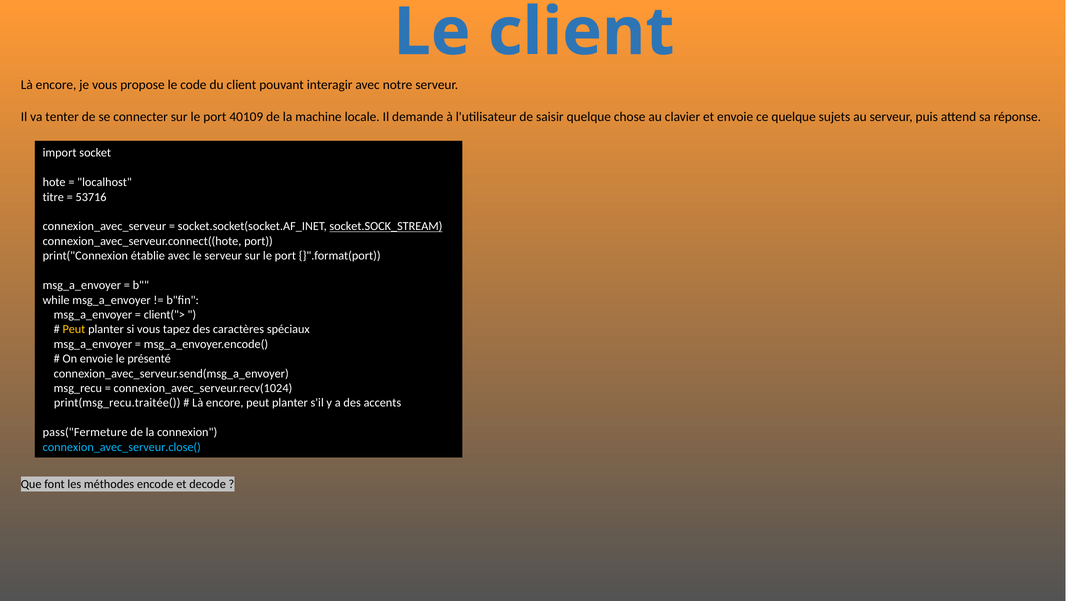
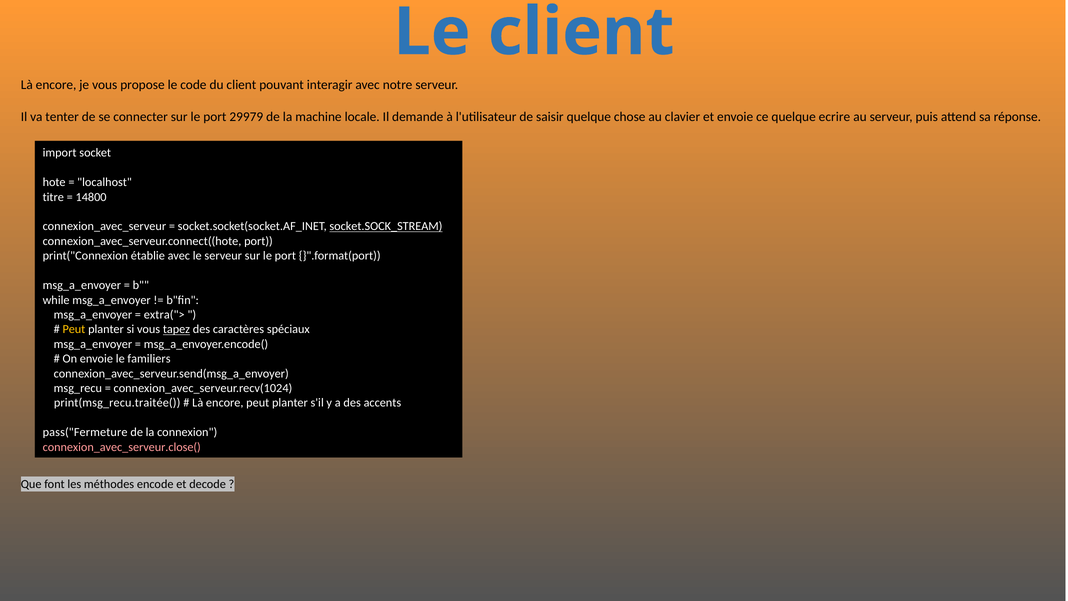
40109: 40109 -> 29979 (246, 117)
sujets: sujets -> ecrire (834, 117)
53716: 53716 -> 14800 (91, 197)
client(">: client("> -> extra("> (164, 315)
tapez underline: none -> present (176, 329)
présenté: présenté -> familiers (149, 359)
connexion_avec_serveur.close( colour: light blue -> pink (122, 447)
